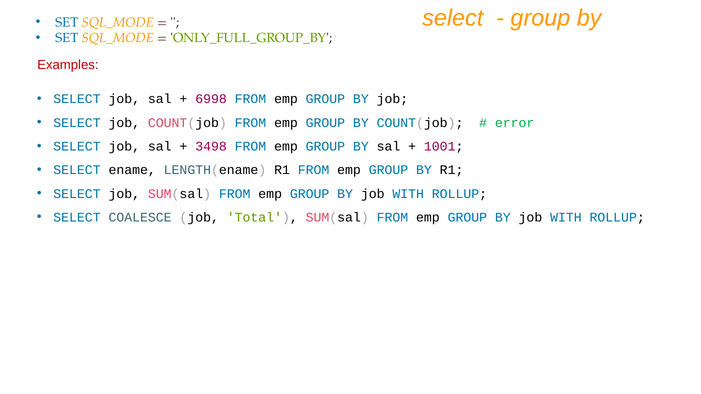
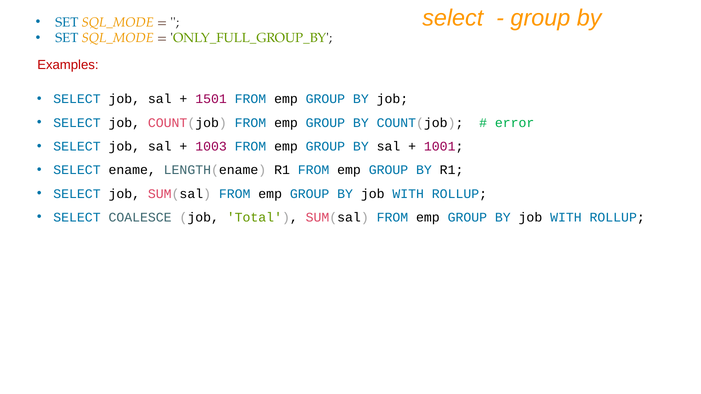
6998: 6998 -> 1501 (211, 99)
3498: 3498 -> 1003 (211, 147)
